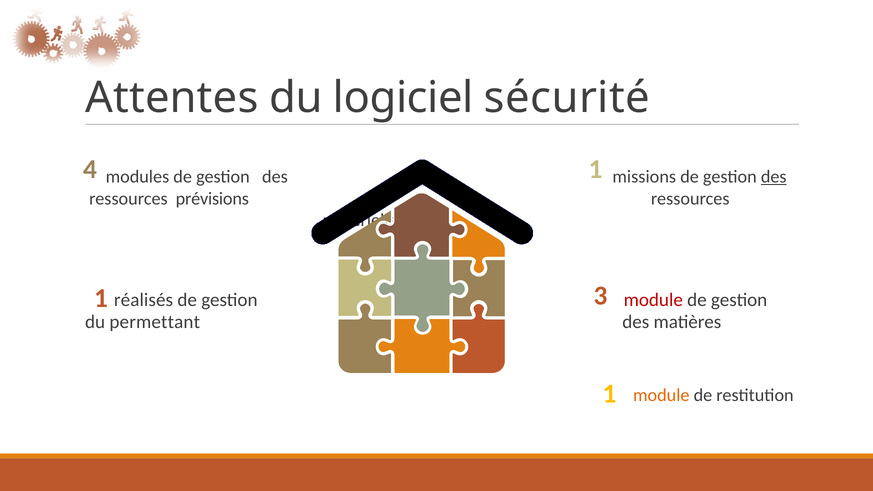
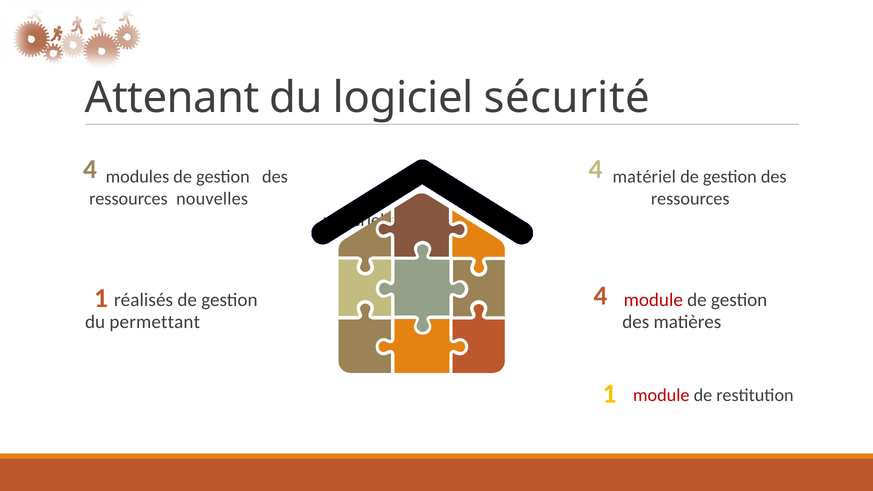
Attentes: Attentes -> Attenant (172, 98)
4 1: 1 -> 4 (596, 169)
missions: missions -> matériel (644, 177)
des underline: present -> none (774, 177)
prévisions: prévisions -> nouvelles (212, 199)
1 3: 3 -> 4 (601, 296)
module colour: orange -> red (661, 395)
